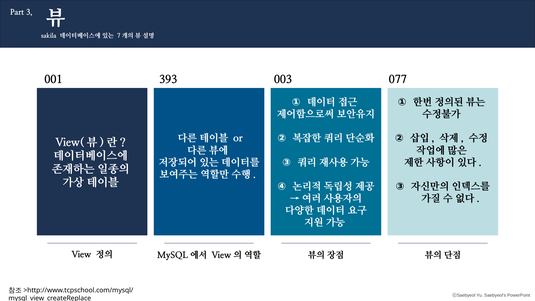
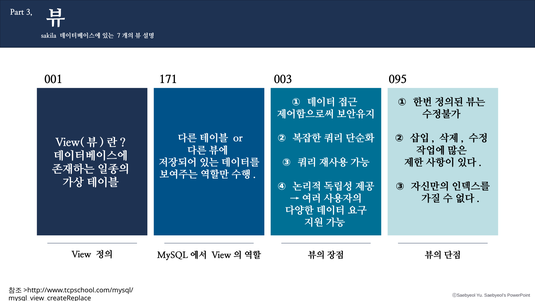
393: 393 -> 171 (168, 79)
077: 077 -> 095 (398, 79)
